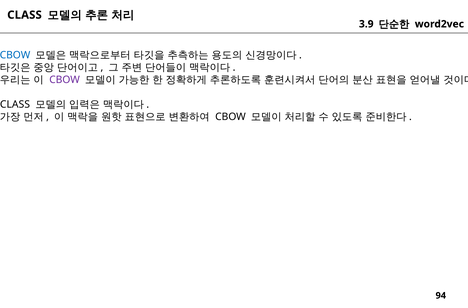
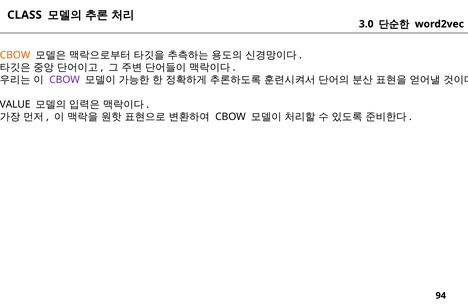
3.9: 3.9 -> 3.0 (366, 24)
CBOW colour: blue -> orange (15, 55)
CLASS: CLASS -> VALUE (15, 104)
